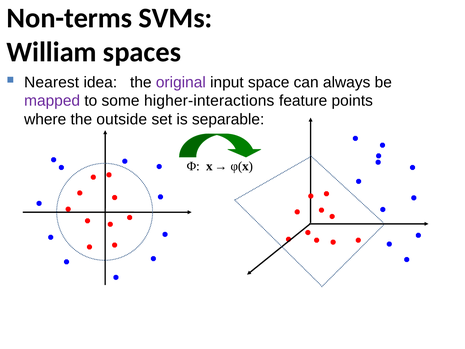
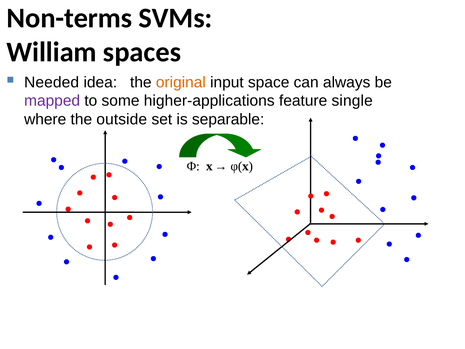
Nearest: Nearest -> Needed (52, 82)
original colour: purple -> orange (181, 82)
higher-interactions: higher-interactions -> higher-applications (209, 101)
points: points -> single (352, 101)
